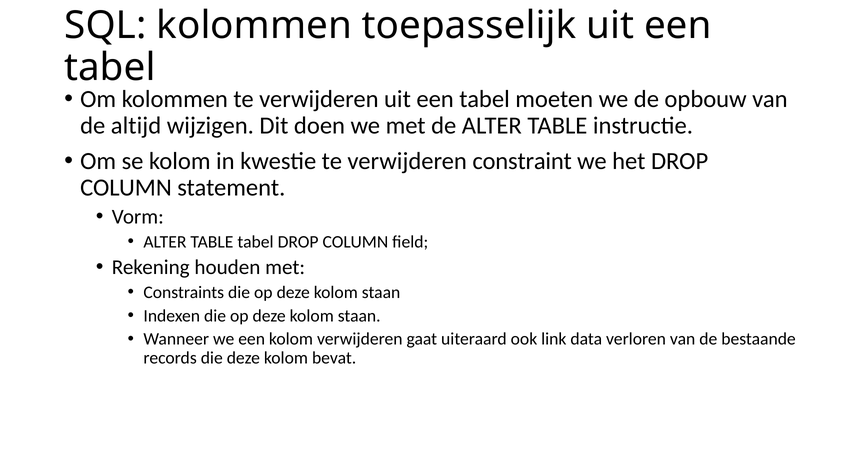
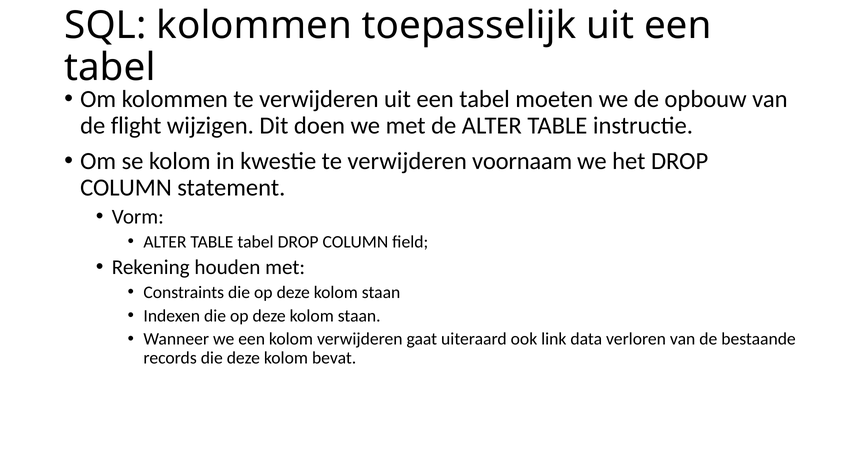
altijd: altijd -> flight (136, 126)
constraint: constraint -> voornaam (522, 161)
